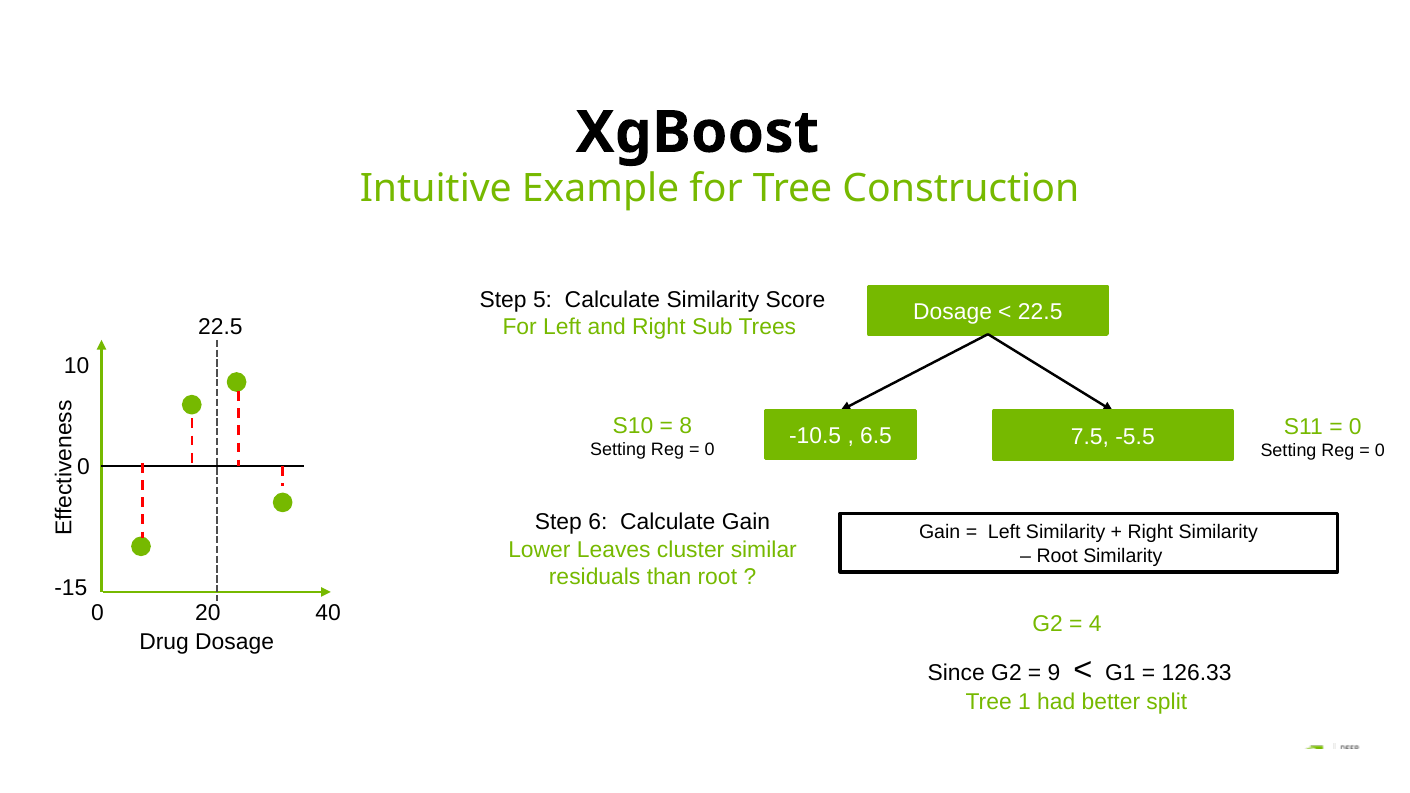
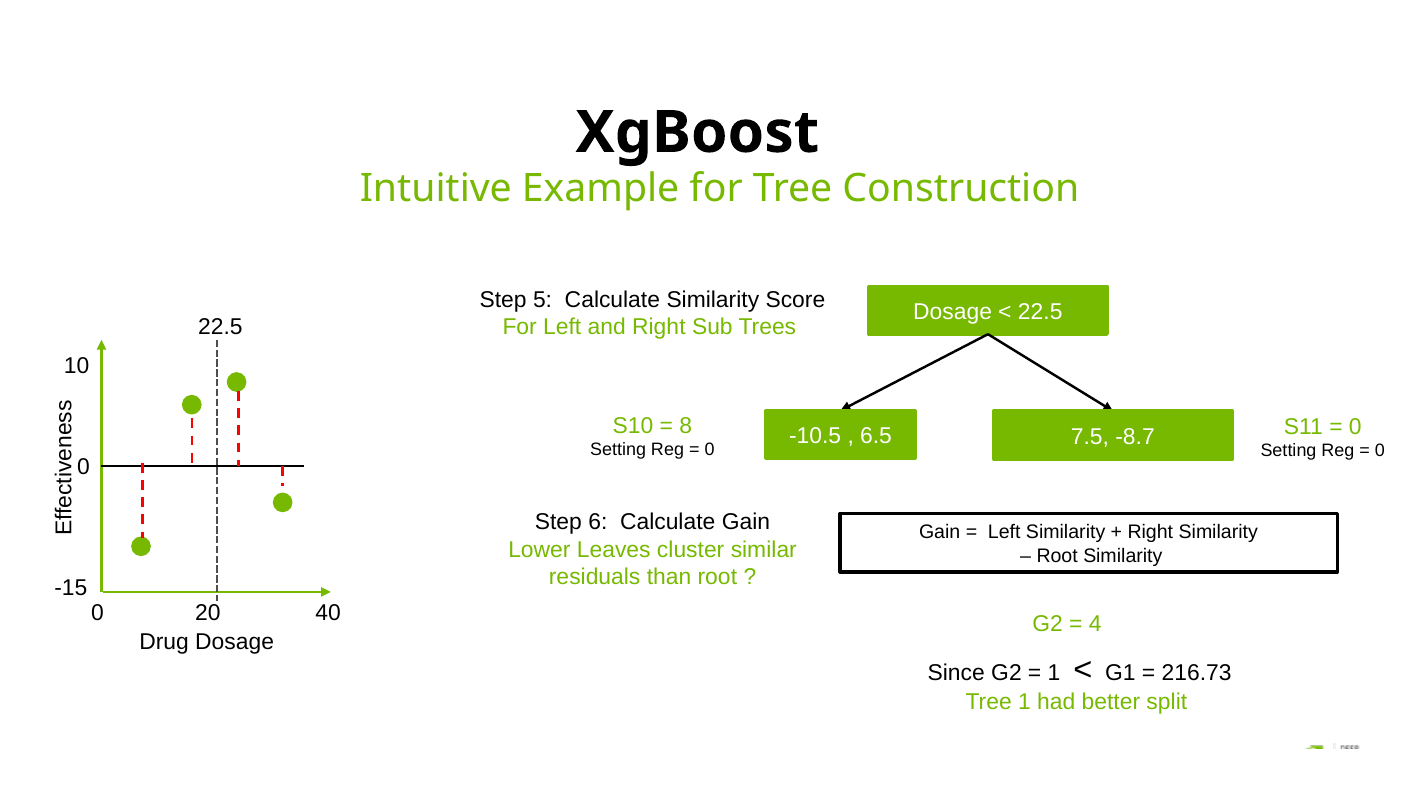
-5.5: -5.5 -> -8.7 (1135, 437)
9: 9 -> 1 (1054, 673)
126.33: 126.33 -> 216.73 (1197, 673)
